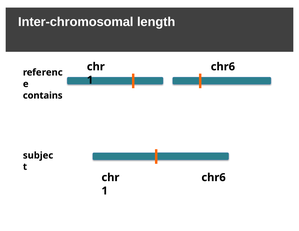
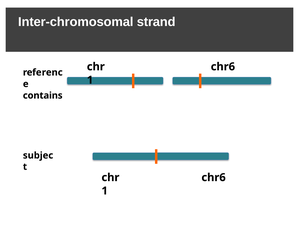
length: length -> strand (156, 22)
